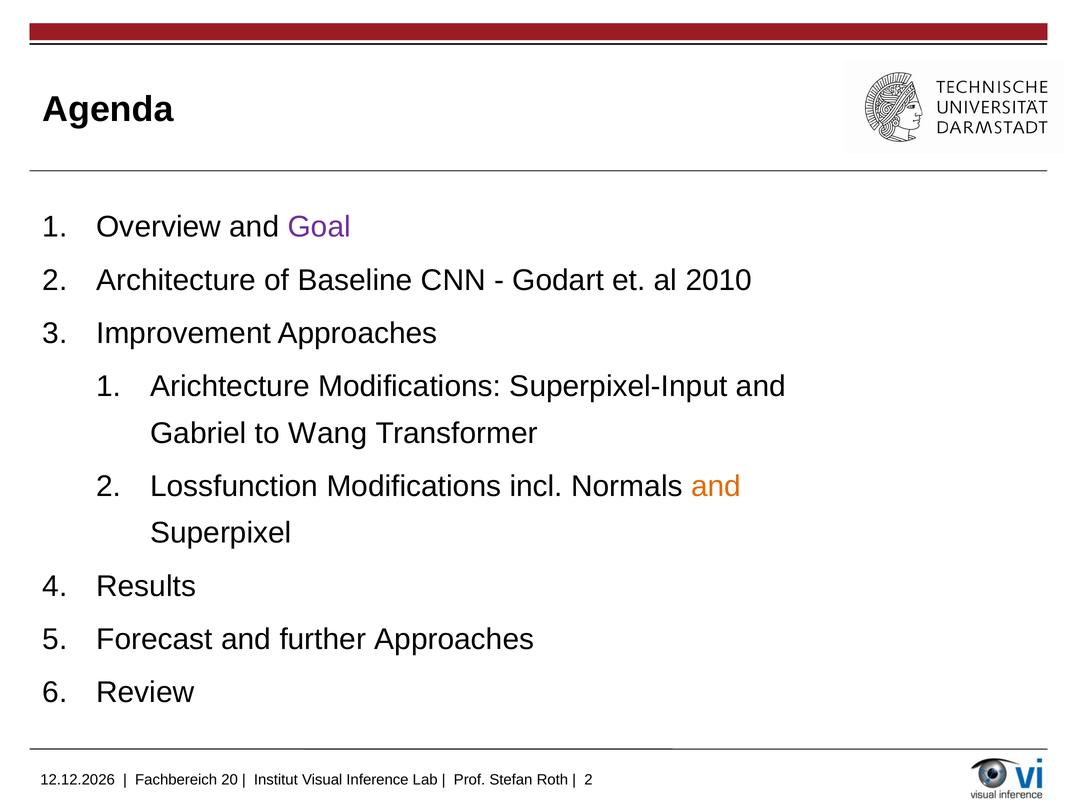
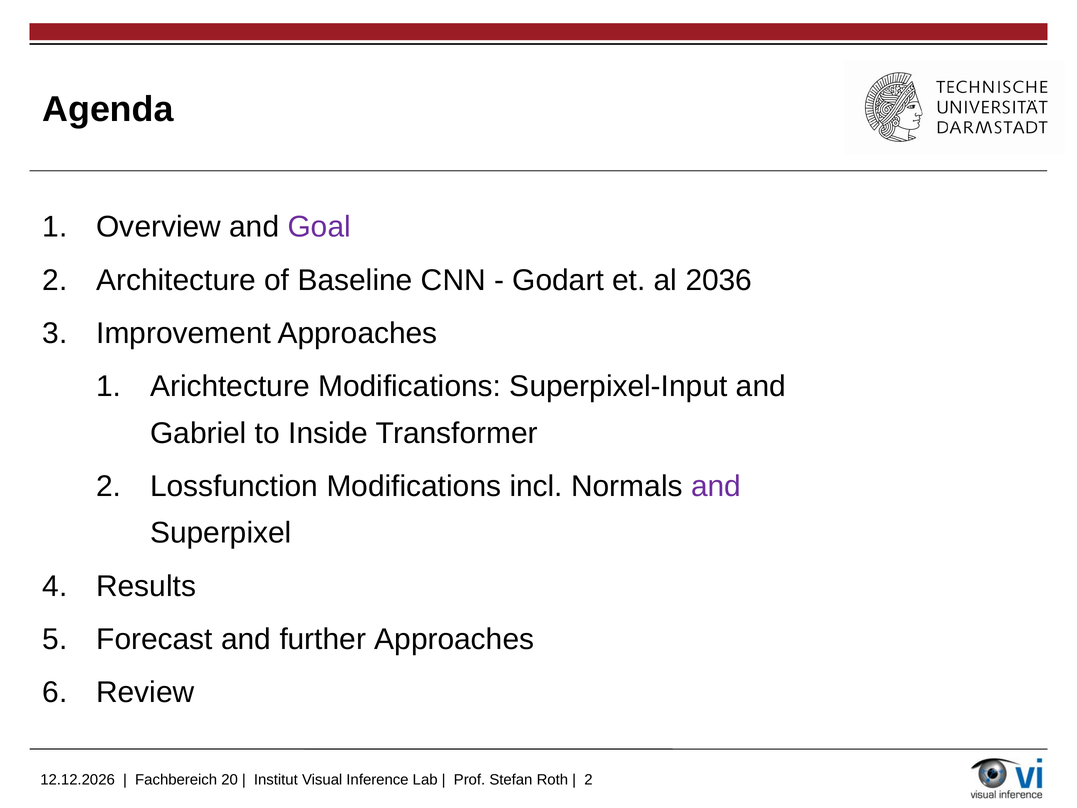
2010: 2010 -> 2036 (719, 280)
Wang: Wang -> Inside (328, 433)
and colour: orange -> purple (716, 486)
